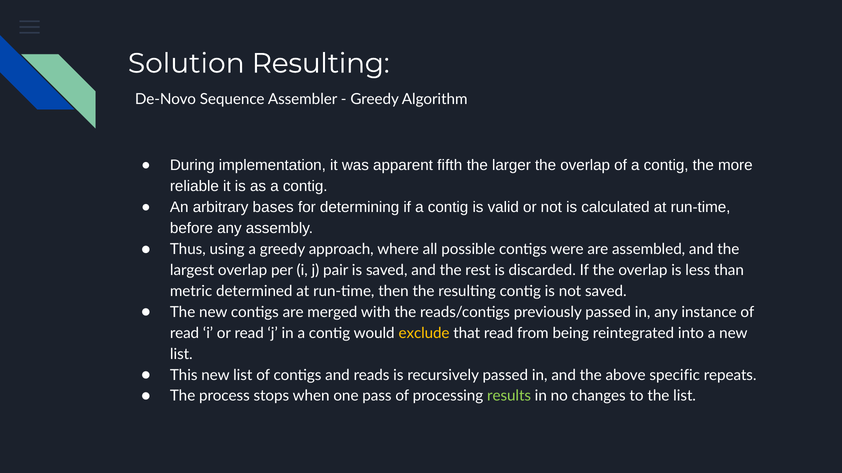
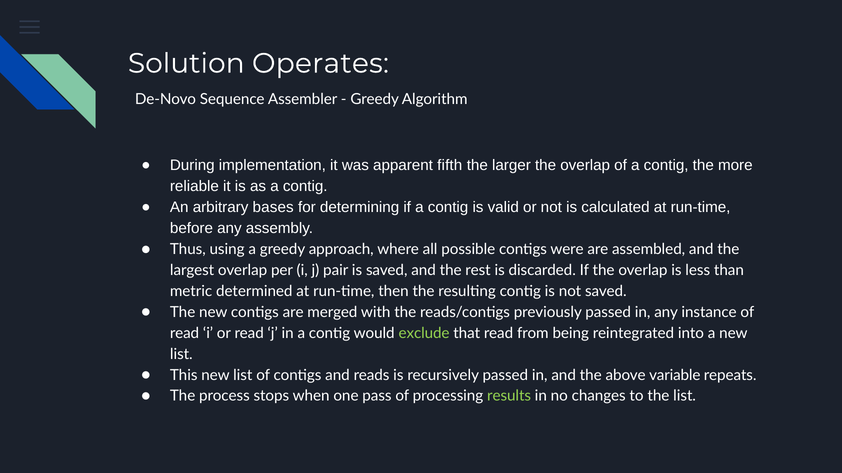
Solution Resulting: Resulting -> Operates (320, 63)
exclude colour: yellow -> light green (424, 334)
specific: specific -> variable (675, 376)
